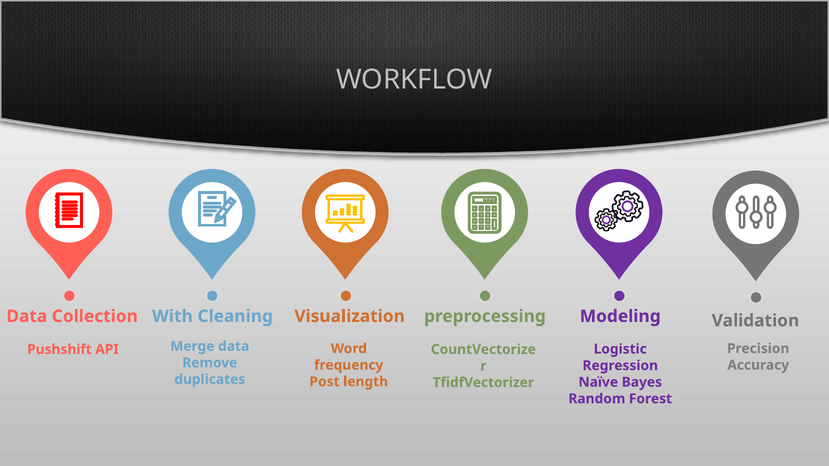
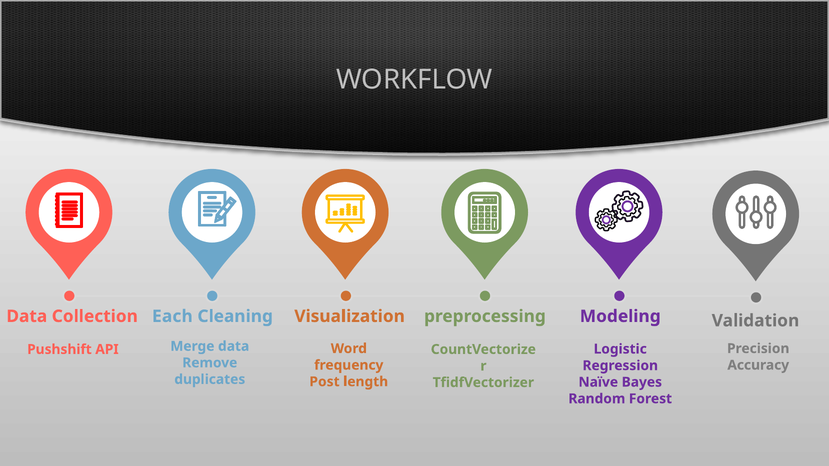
With: With -> Each (172, 317)
